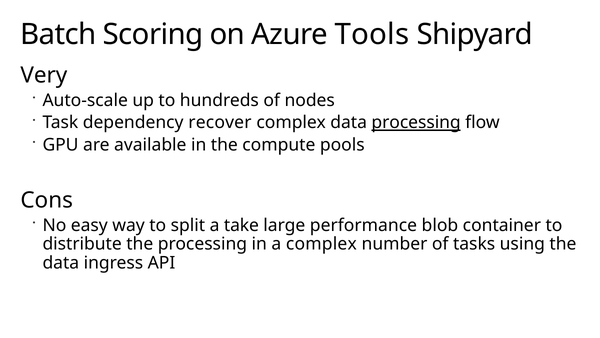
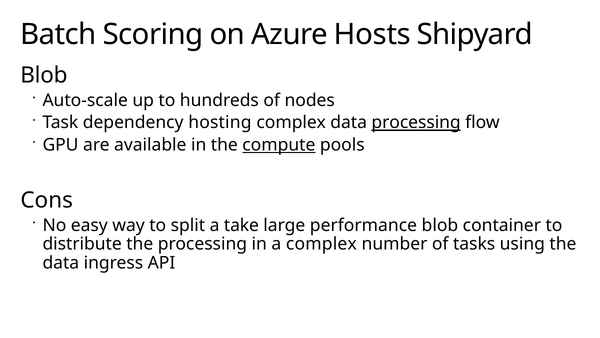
Tools: Tools -> Hosts (372, 34)
Very: Very -> Blob (44, 75)
recover: recover -> hosting (220, 123)
compute underline: none -> present (279, 145)
